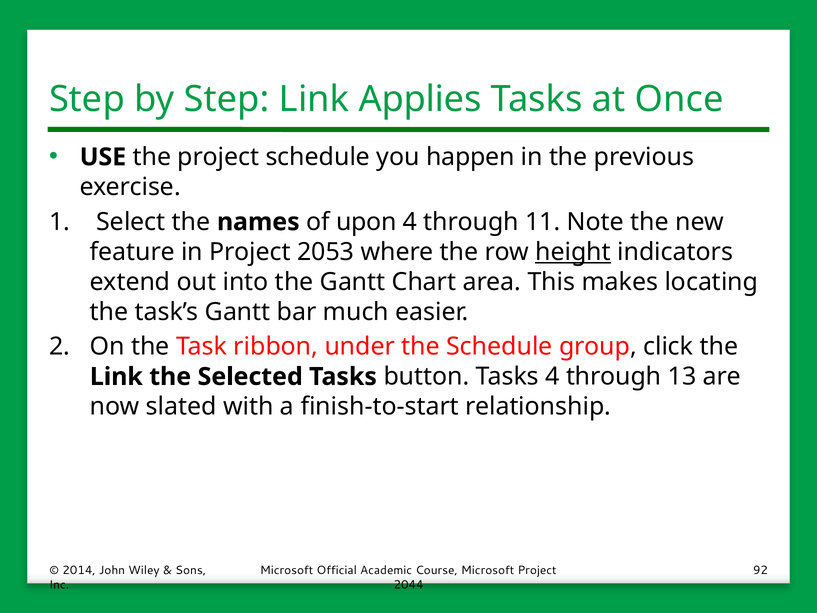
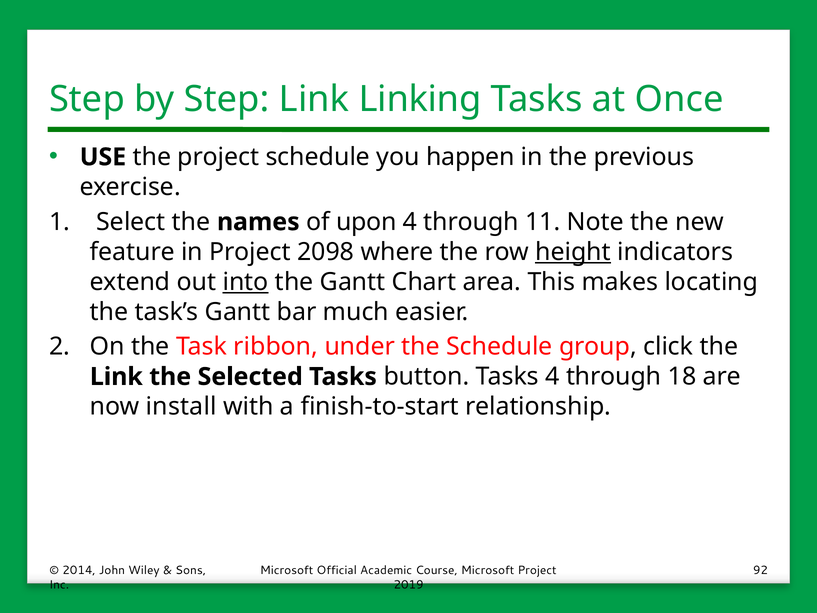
Applies: Applies -> Linking (420, 99)
2053: 2053 -> 2098 (326, 252)
into underline: none -> present (246, 282)
13: 13 -> 18 (682, 377)
slated: slated -> install (181, 407)
2044: 2044 -> 2019 (409, 584)
